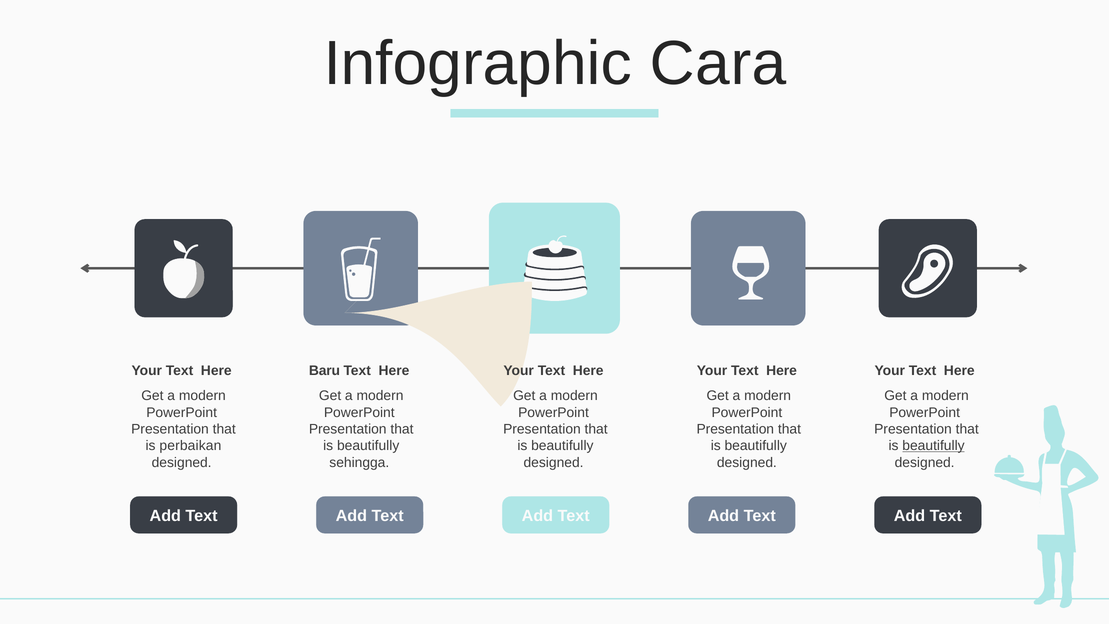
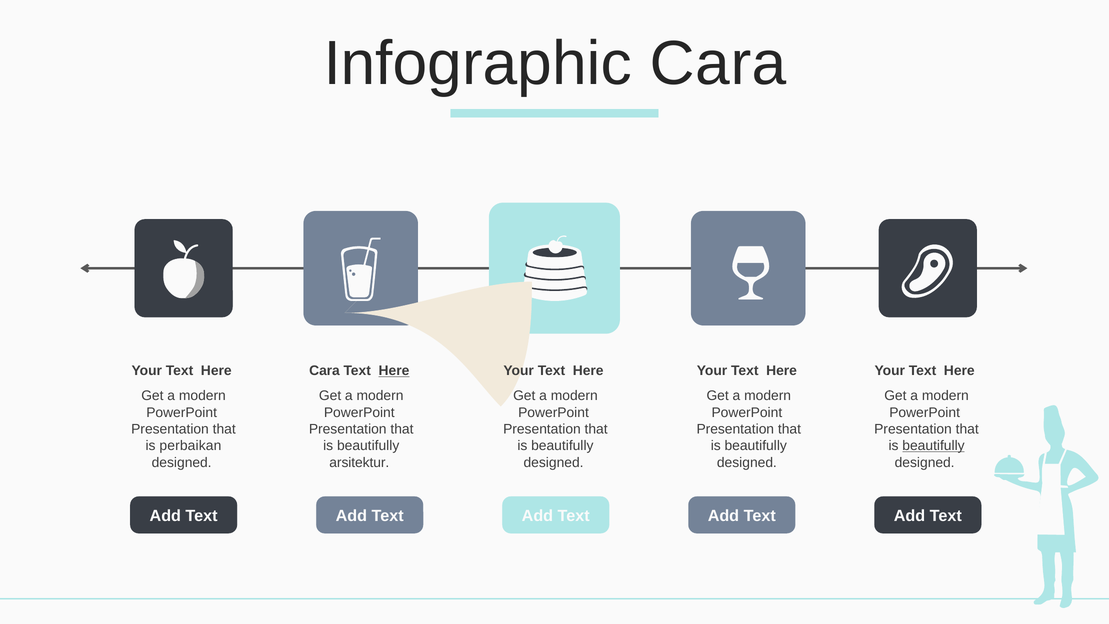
Baru: Baru -> Cara (324, 371)
Here underline: none -> present (394, 371)
sehingga: sehingga -> arsitektur (359, 462)
